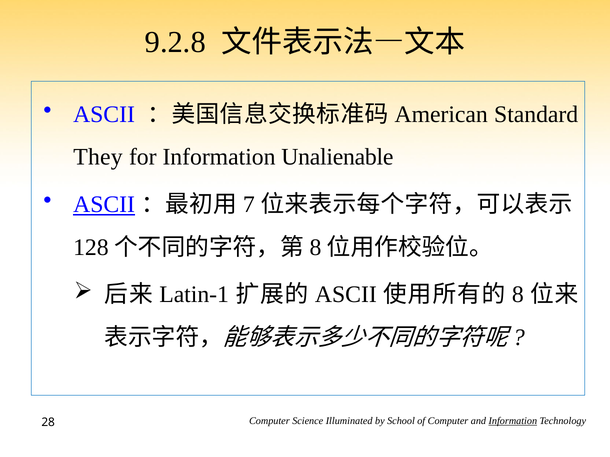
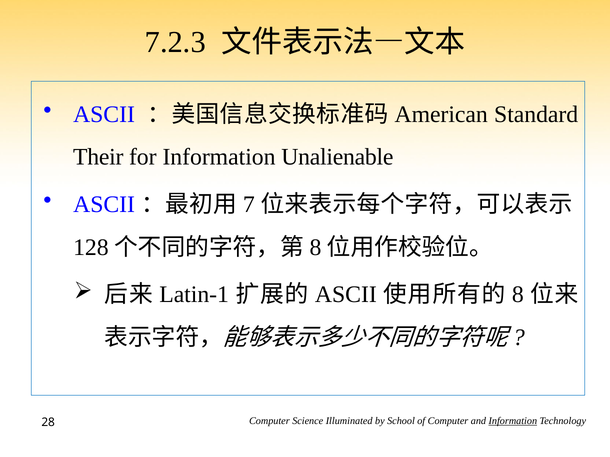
9.2.8: 9.2.8 -> 7.2.3 (175, 42)
They: They -> Their (98, 157)
ASCII underline: present -> none (104, 205)
